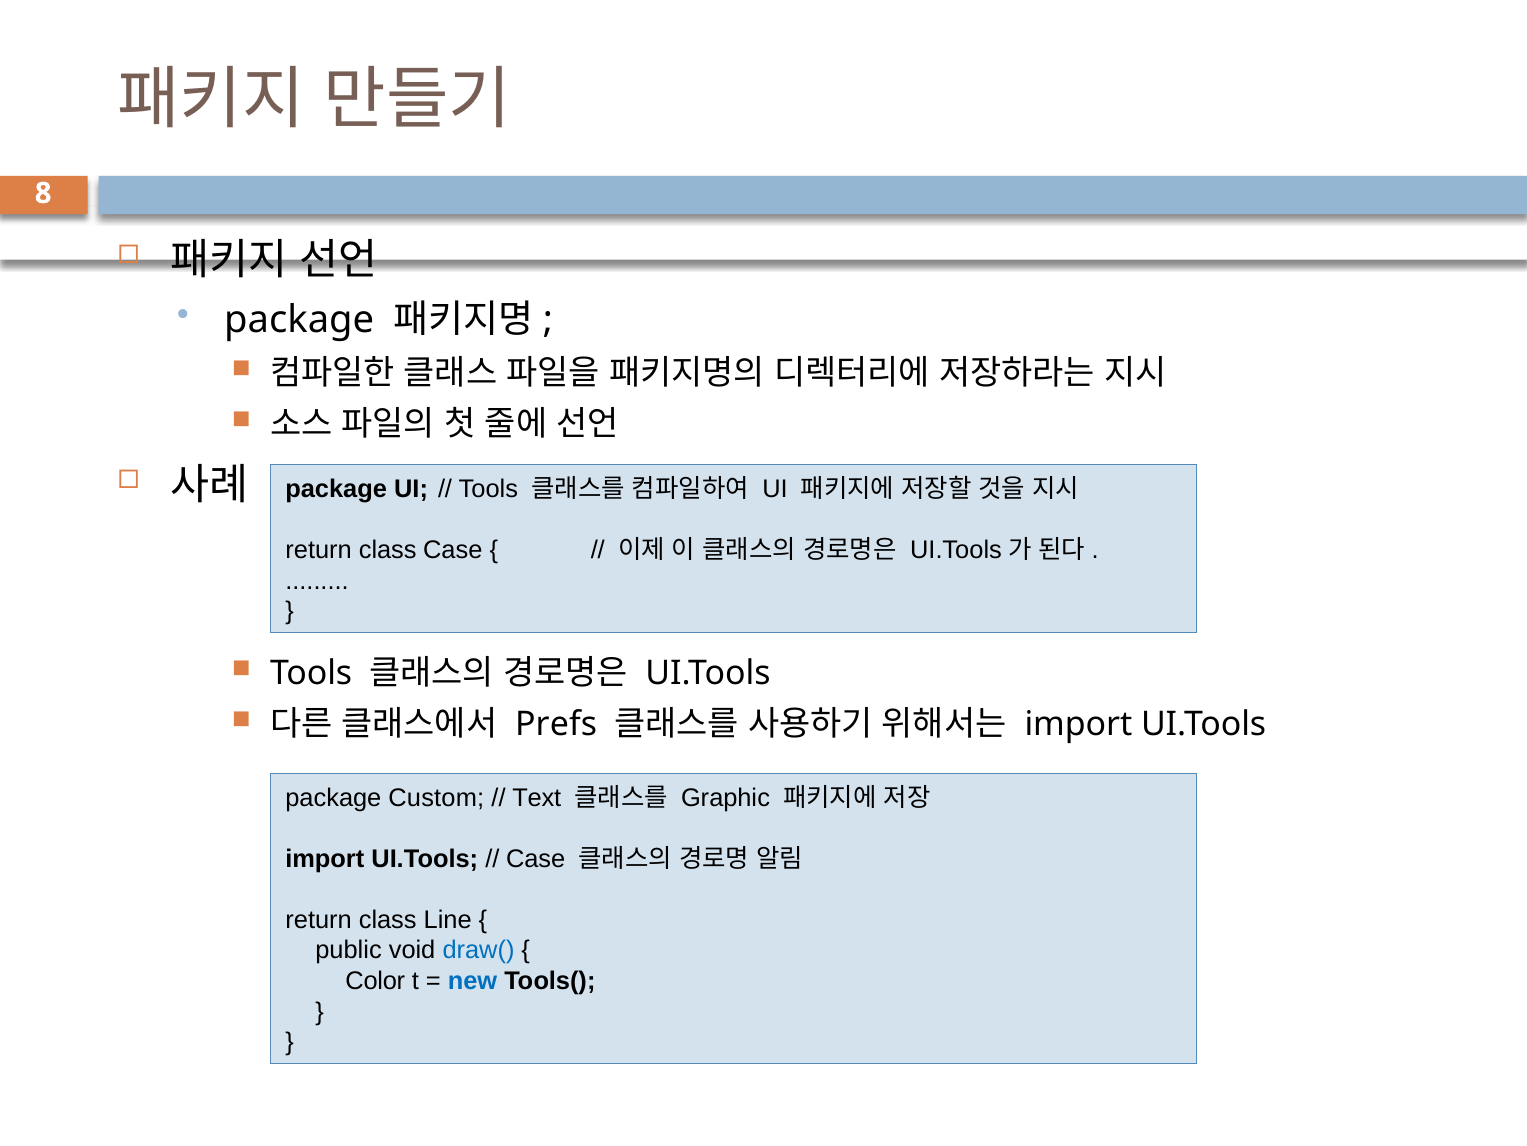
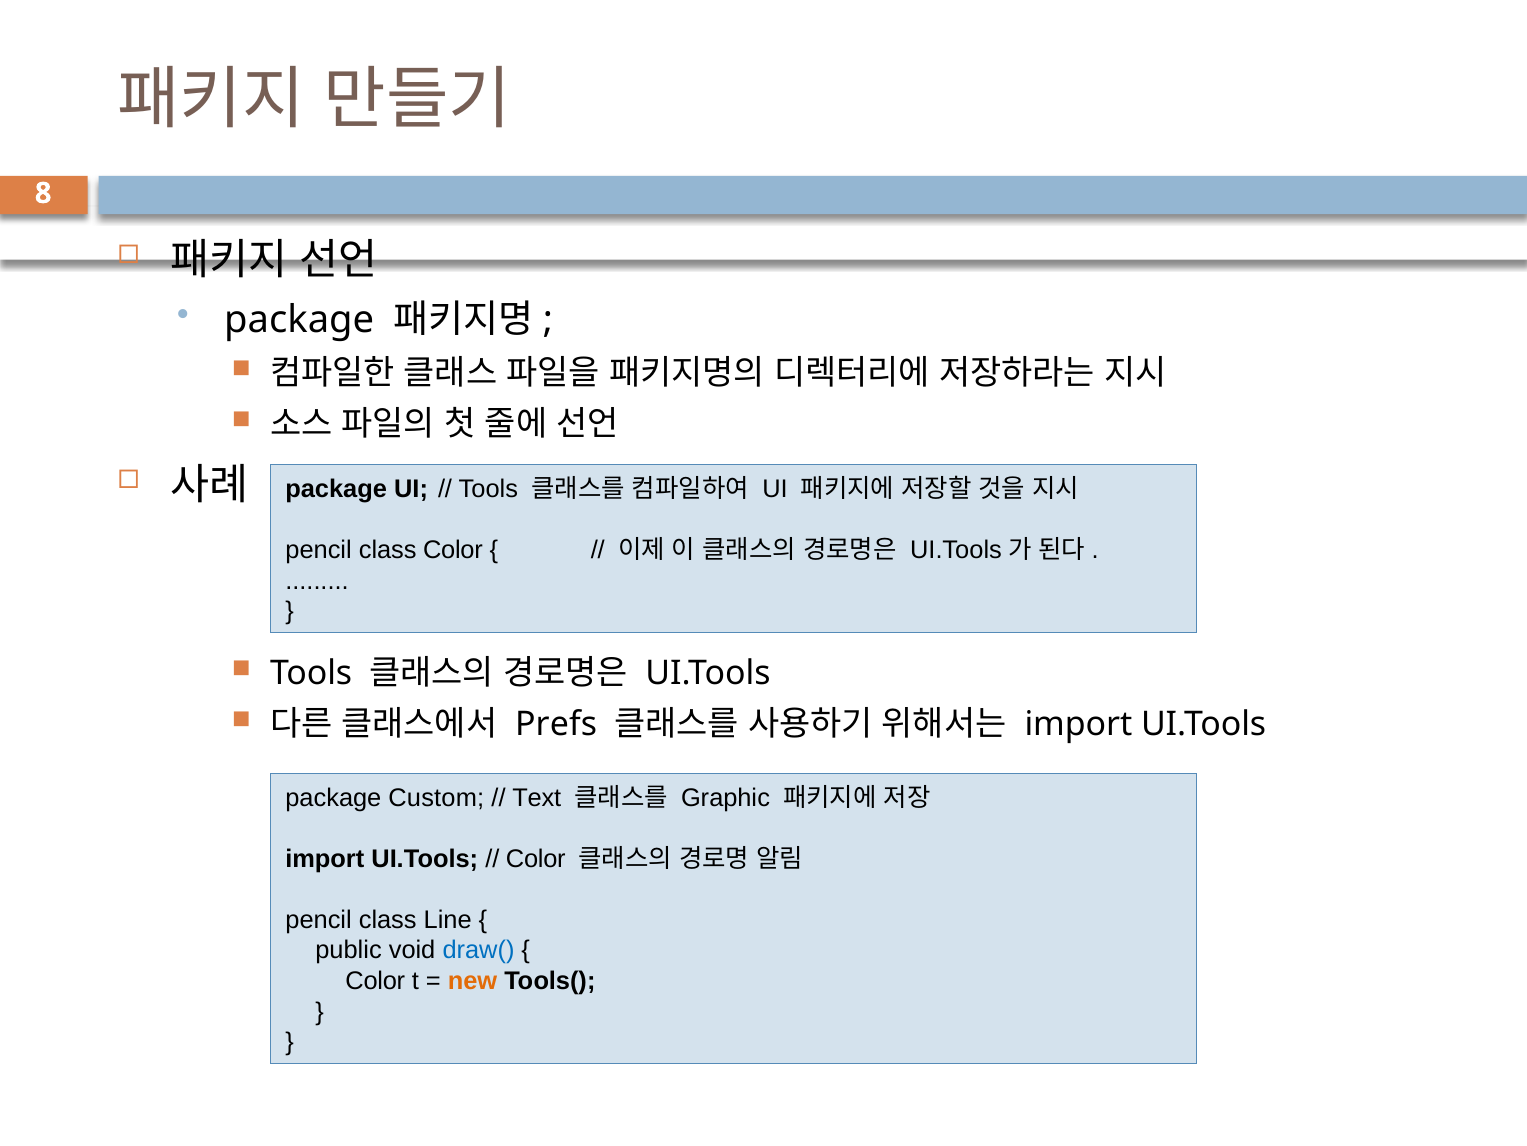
return: return -> pencil (319, 550)
class Case: Case -> Color (453, 550)
Case: Case -> Color (536, 858)
return: return -> pencil (319, 919)
new colour: blue -> orange (473, 980)
